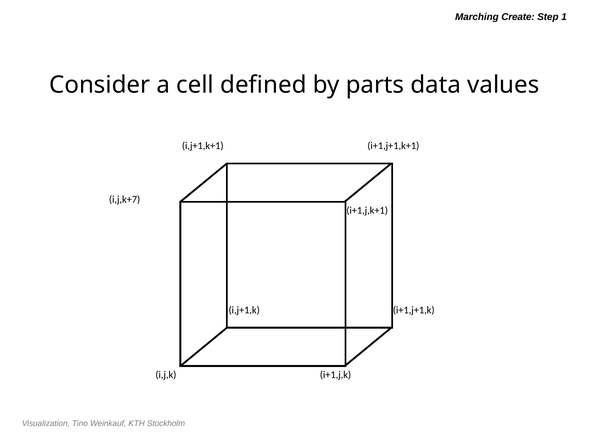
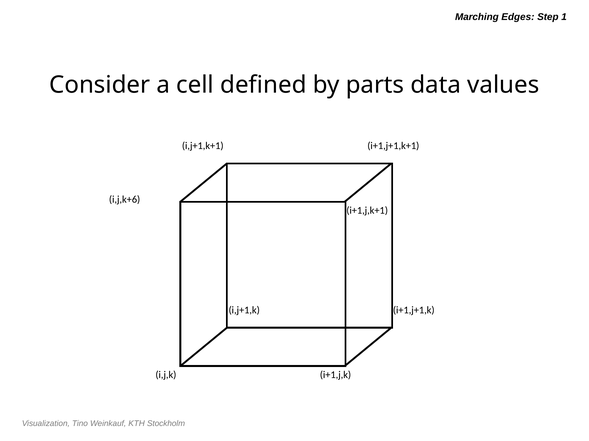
Create: Create -> Edges (518, 17)
i,j,k+7: i,j,k+7 -> i,j,k+6 (125, 200)
